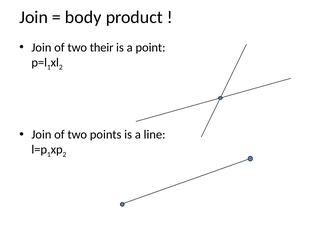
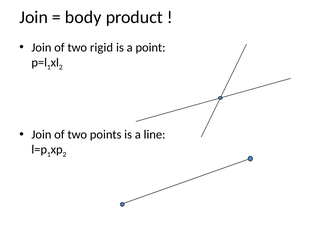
their: their -> rigid (102, 48)
